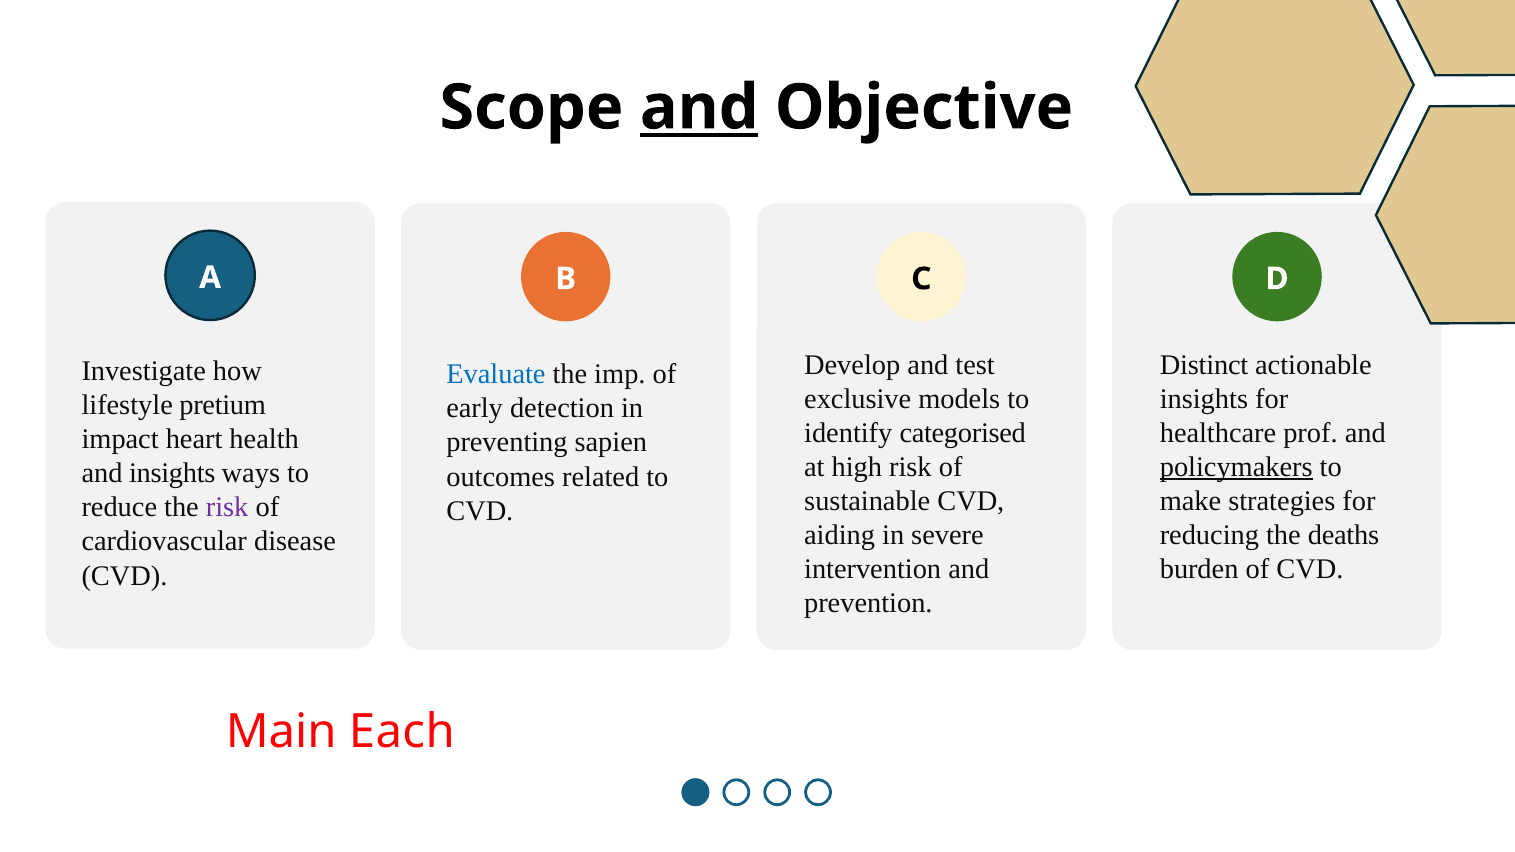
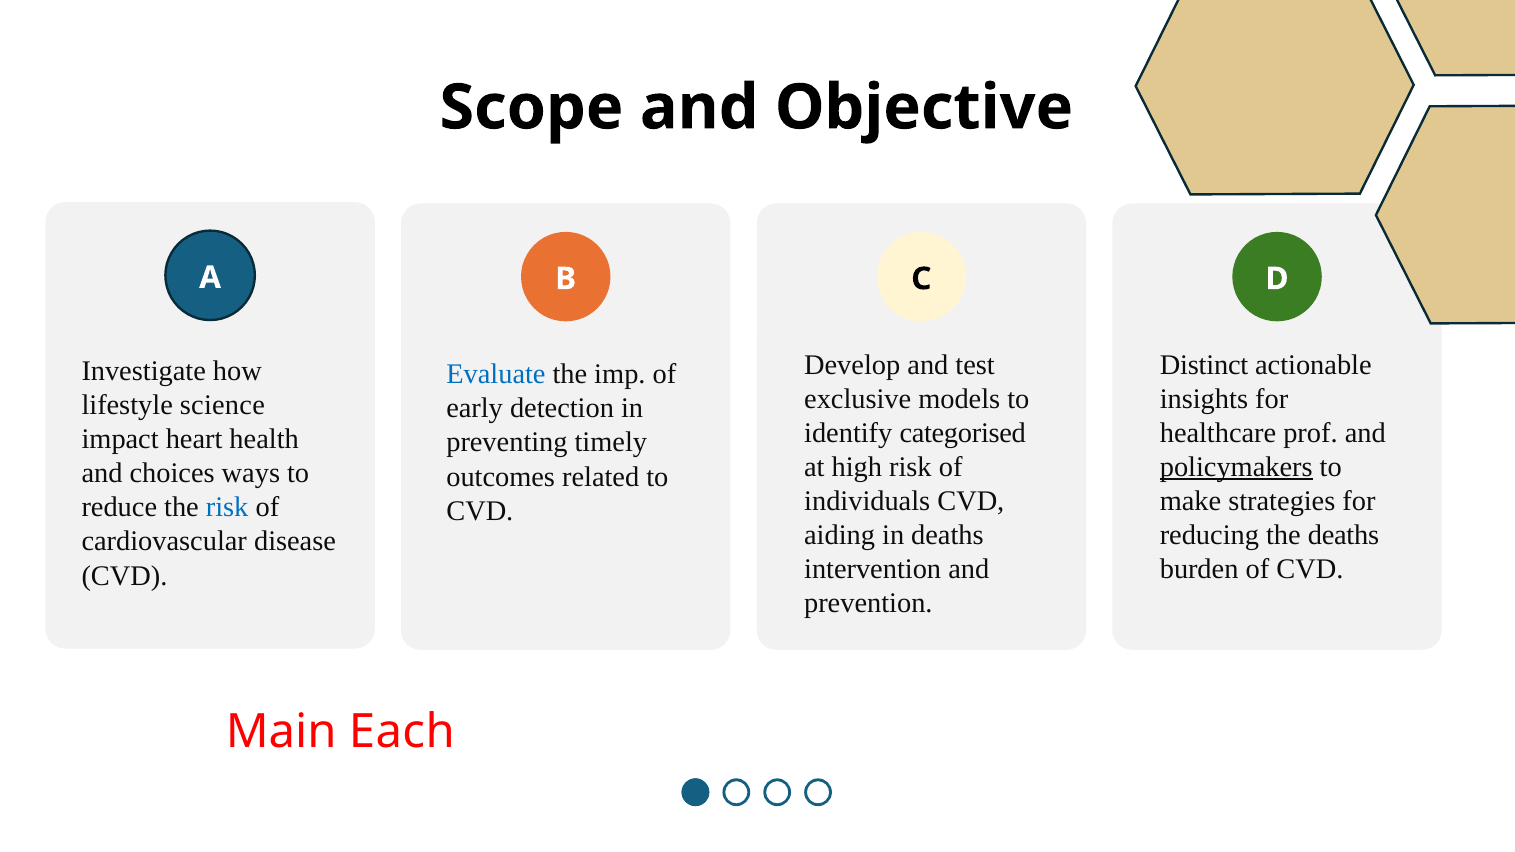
and underline: present -> none (699, 108)
pretium: pretium -> science (222, 405)
sapien: sapien -> timely (611, 443)
and insights: insights -> choices (172, 474)
sustainable: sustainable -> individuals (867, 501)
risk colour: purple -> blue (227, 508)
in severe: severe -> deaths (947, 535)
